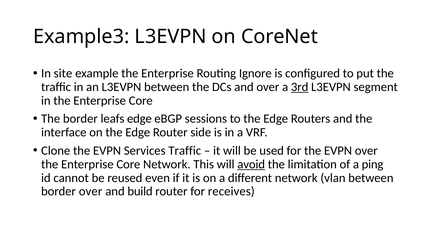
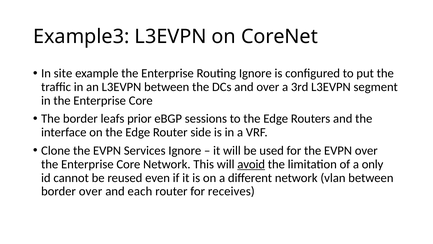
3rd underline: present -> none (300, 87)
leafs edge: edge -> prior (139, 119)
Services Traffic: Traffic -> Ignore (185, 150)
ping: ping -> only (373, 164)
build: build -> each (140, 191)
